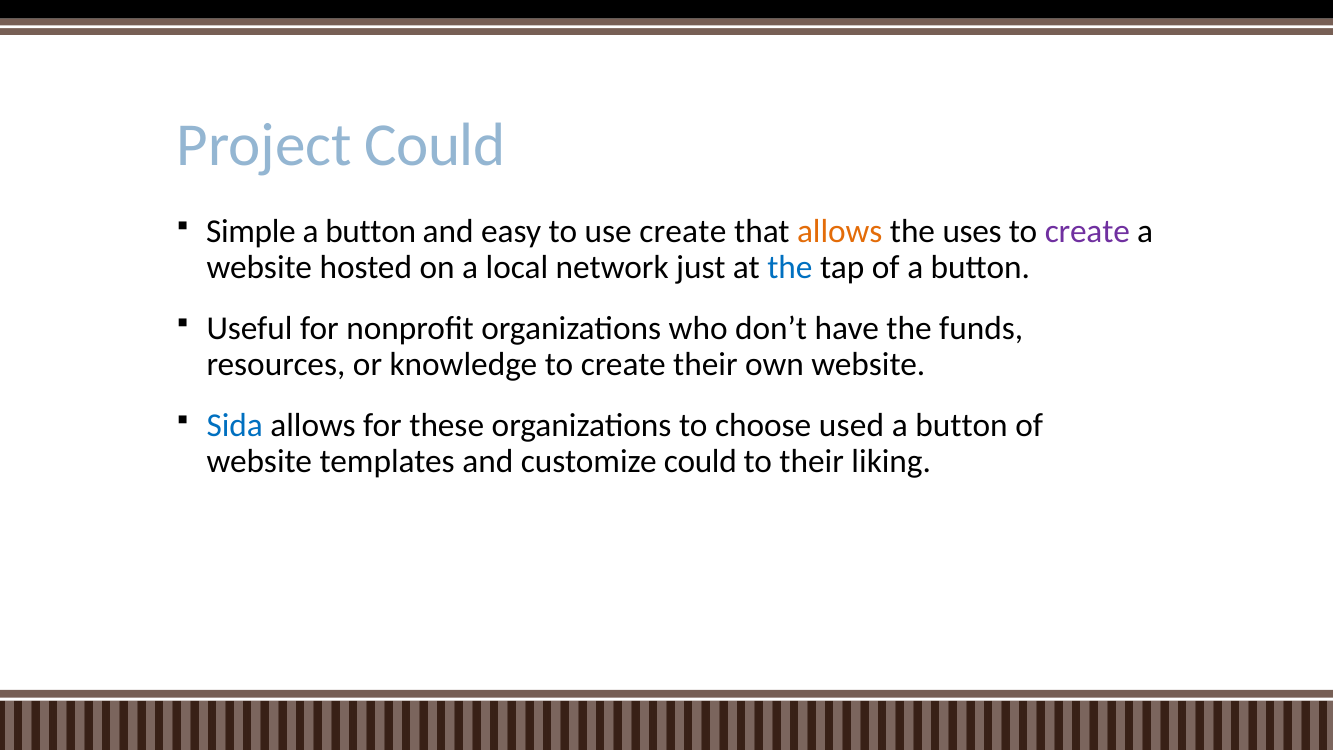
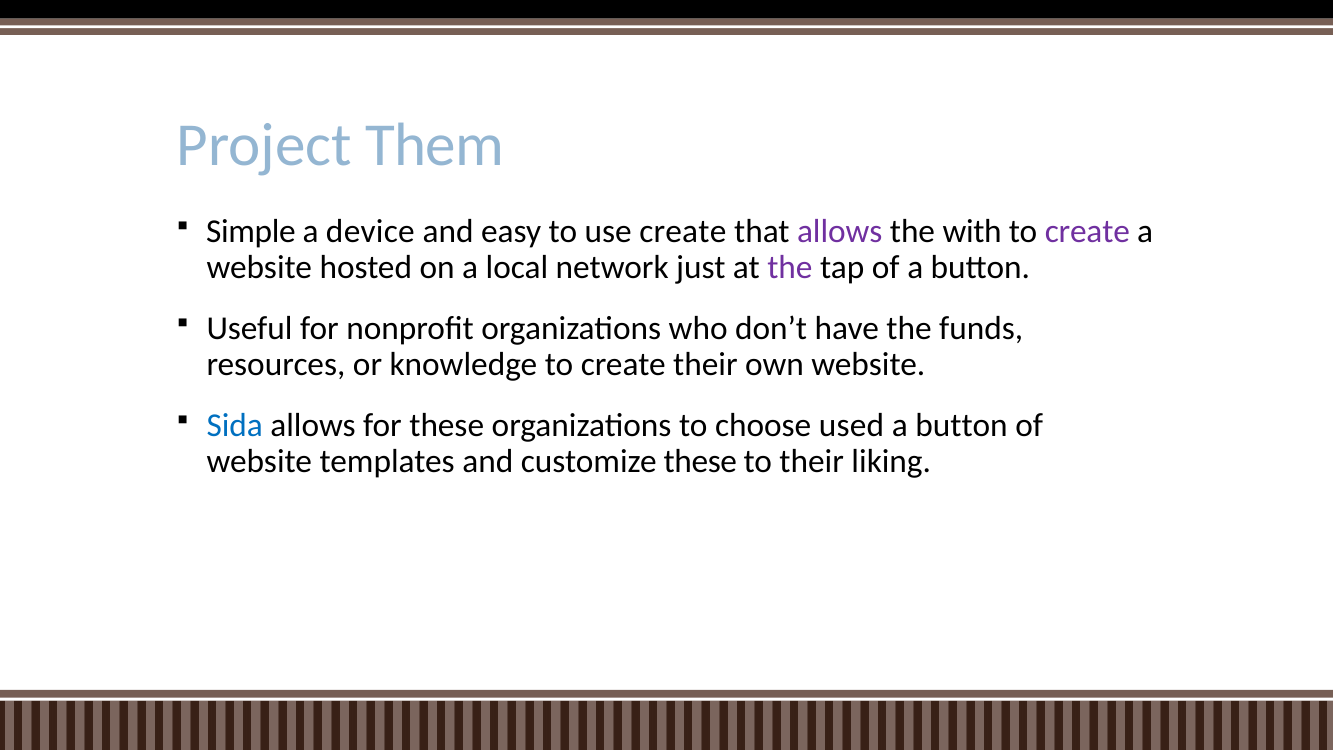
Project Could: Could -> Them (435, 145)
button: button -> device (370, 231)
allows colour: orange -> purple (840, 231)
uses: uses -> with (972, 231)
the colour: blue -> purple (790, 267)
customize could: could -> these (700, 461)
